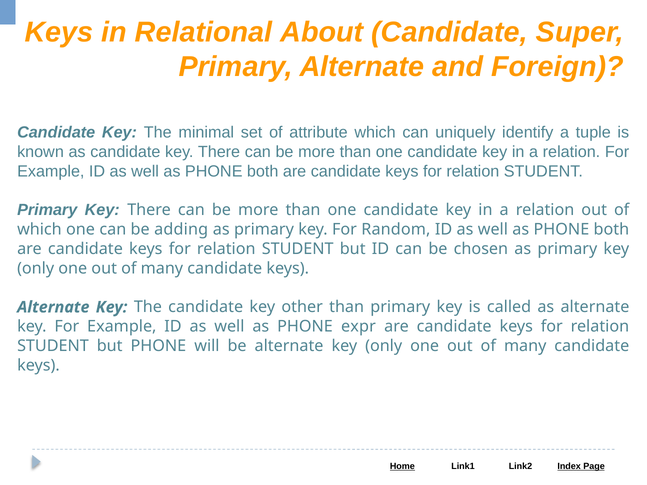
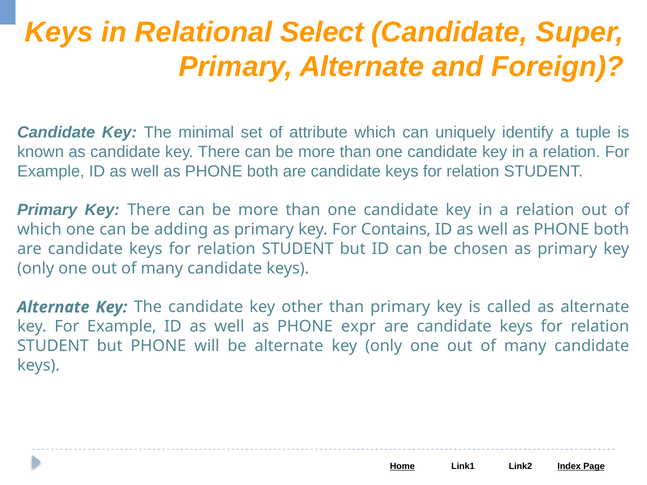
About: About -> Select (322, 32)
Random: Random -> Contains (396, 230)
